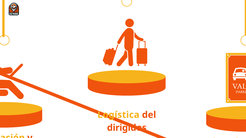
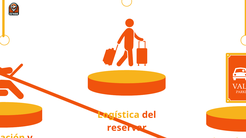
dirigidos: dirigidos -> reservar (127, 128)
